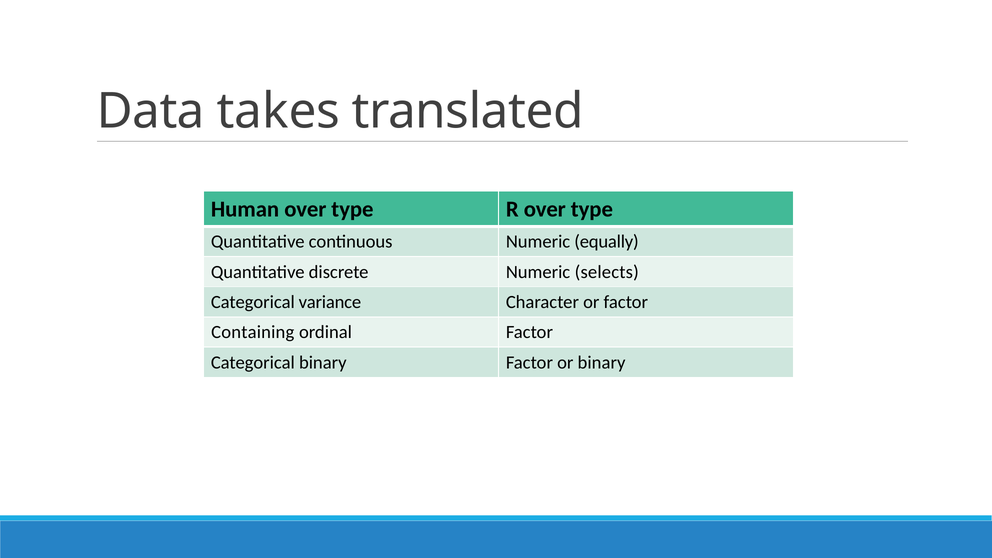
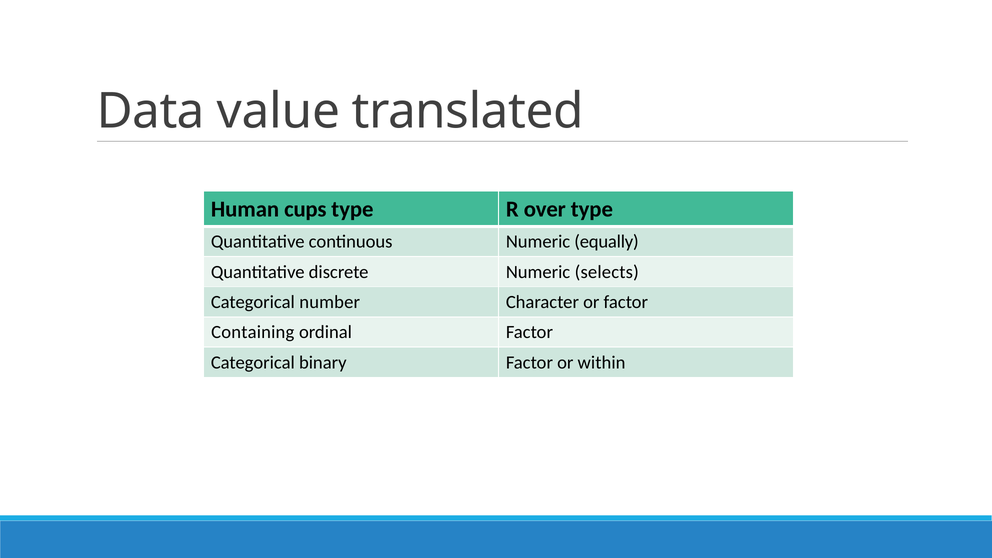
takes: takes -> value (278, 111)
Human over: over -> cups (305, 209)
variance: variance -> number (330, 302)
or binary: binary -> within (602, 362)
